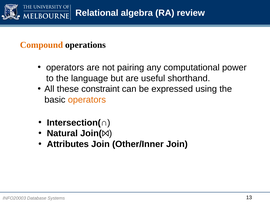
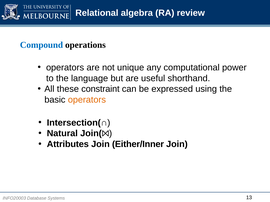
Compound colour: orange -> blue (41, 45)
pairing: pairing -> unique (131, 68)
Other/Inner: Other/Inner -> Either/Inner (138, 145)
